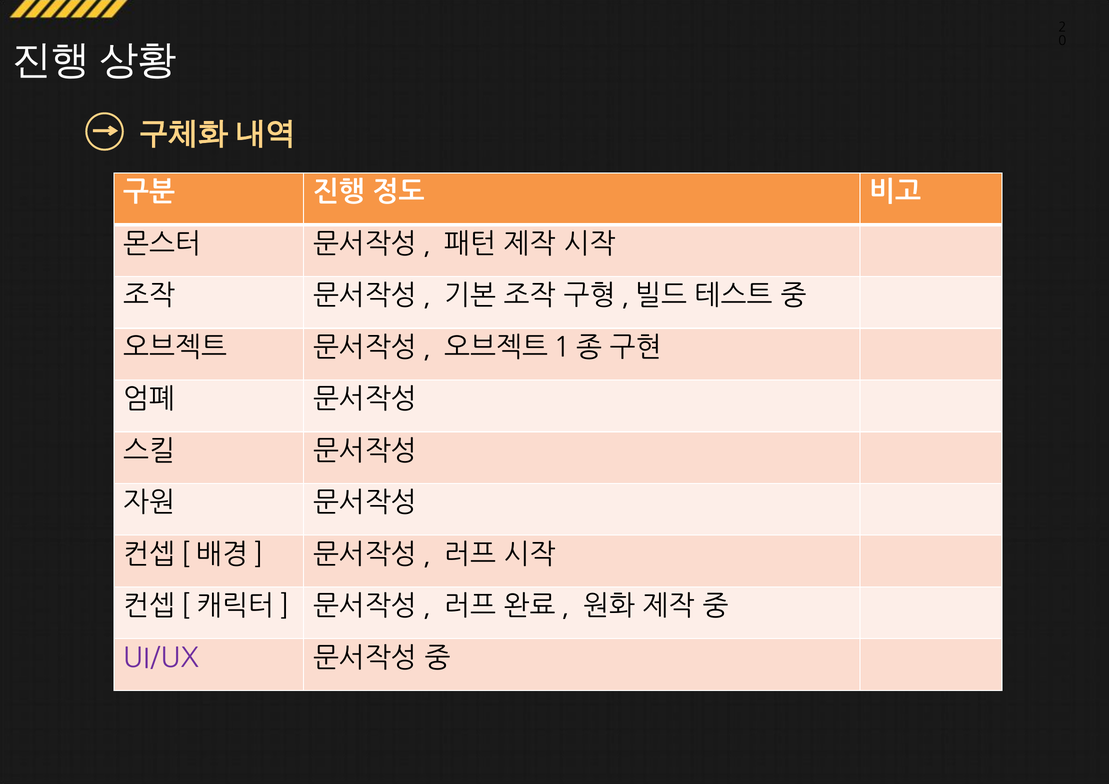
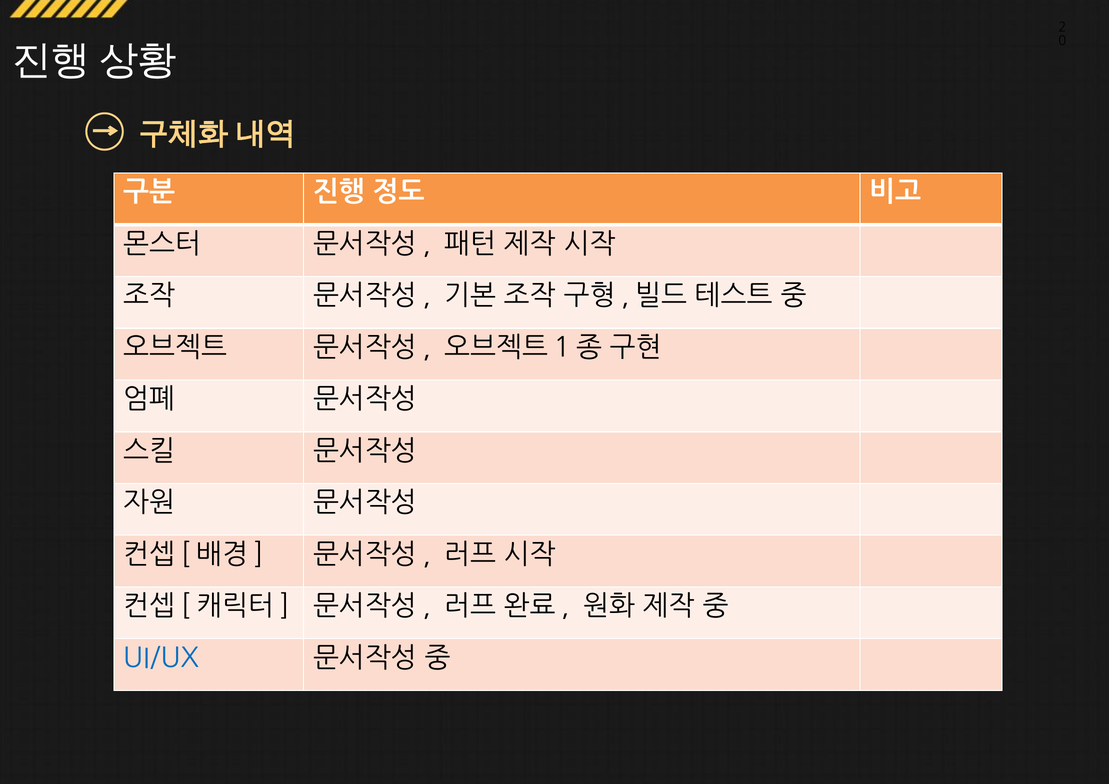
UI/UX colour: purple -> blue (161, 658)
